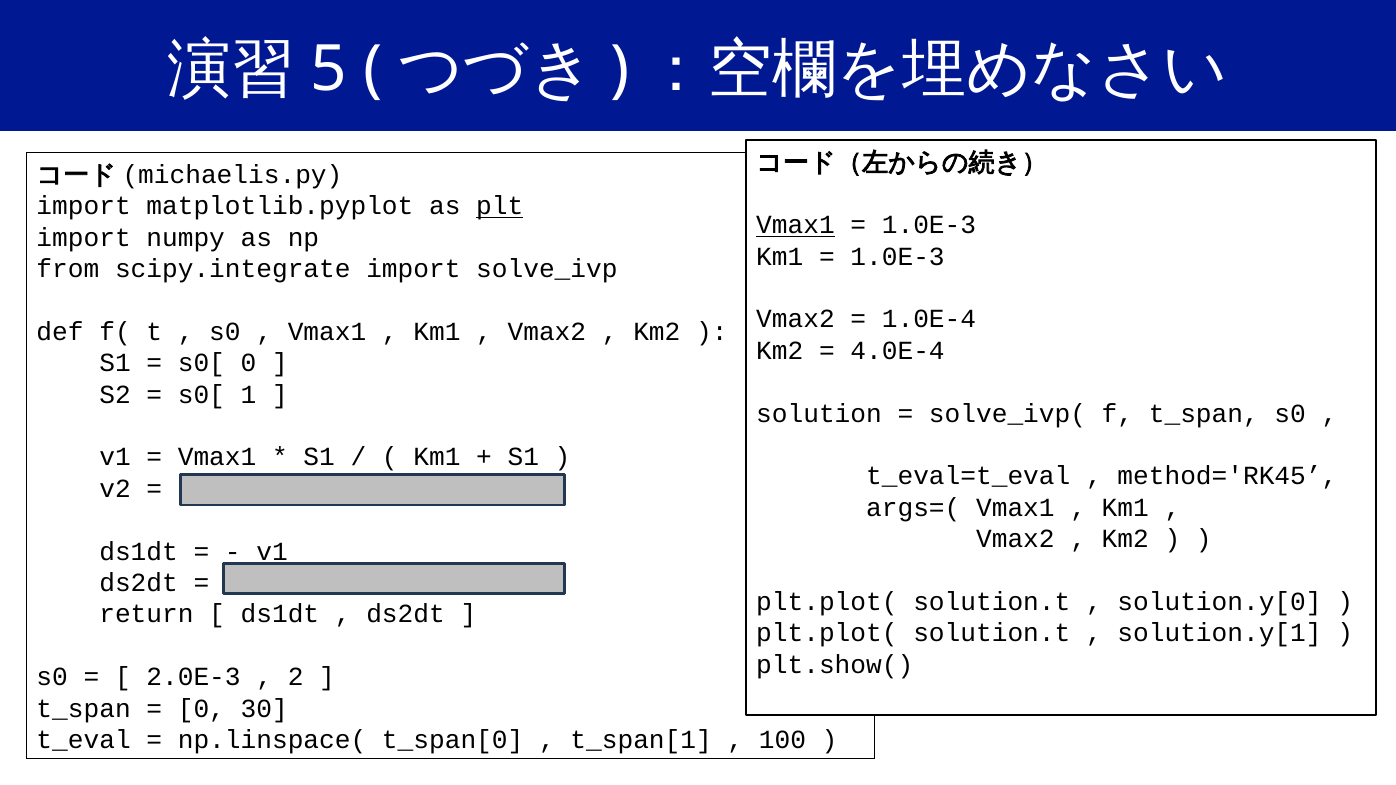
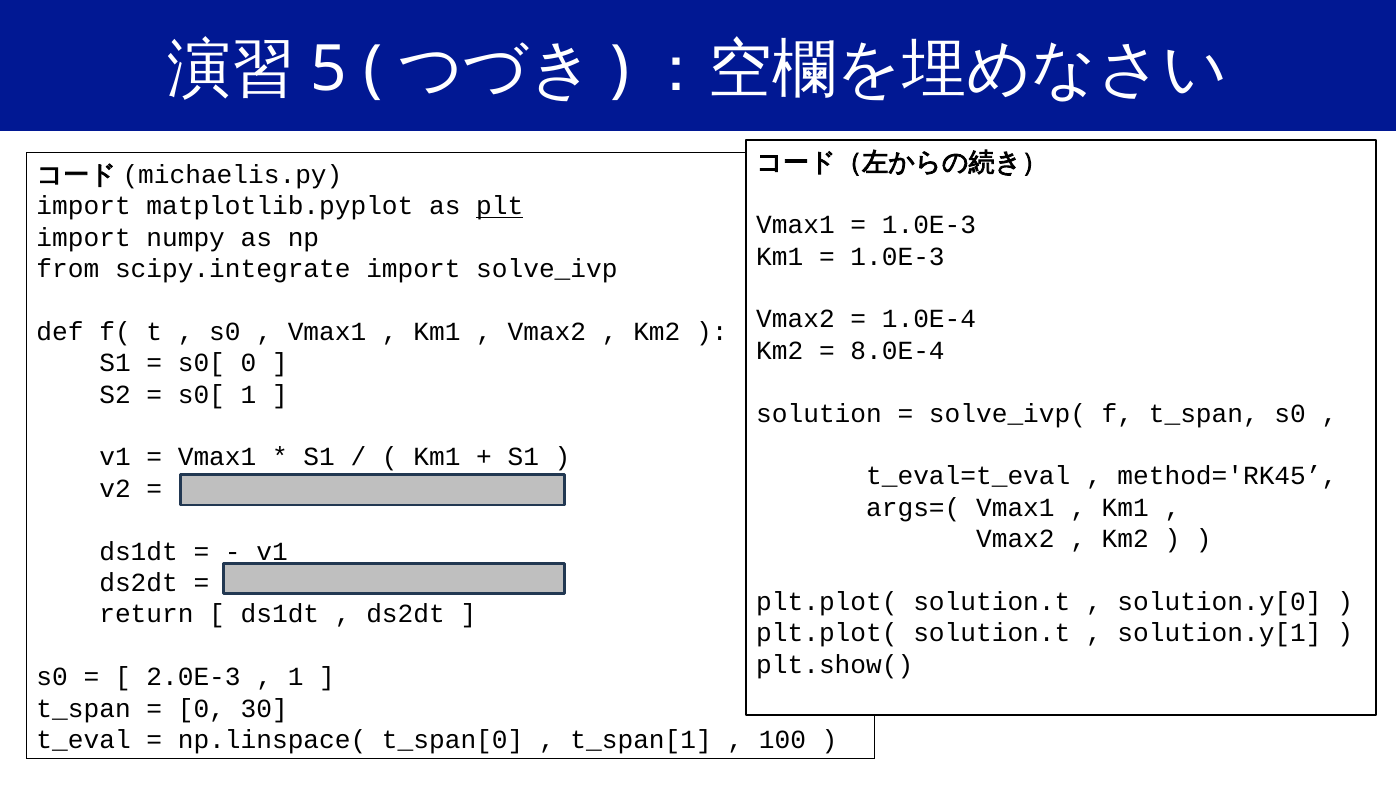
Vmax1 underline: present -> none (795, 225)
4.0E-4: 4.0E-4 -> 8.0E-4 (898, 351)
2: 2 -> 1 (296, 677)
